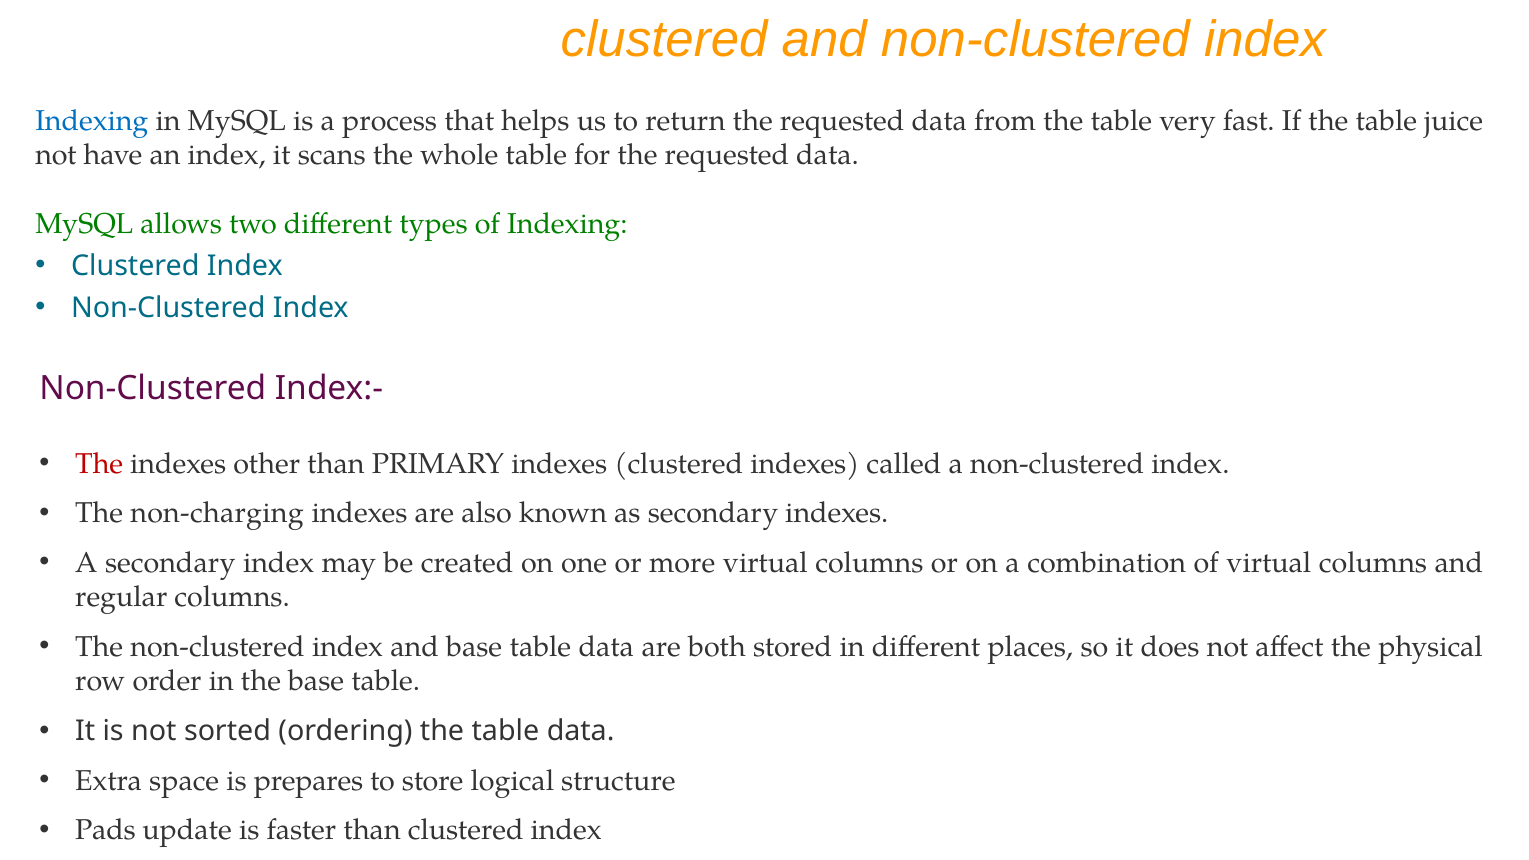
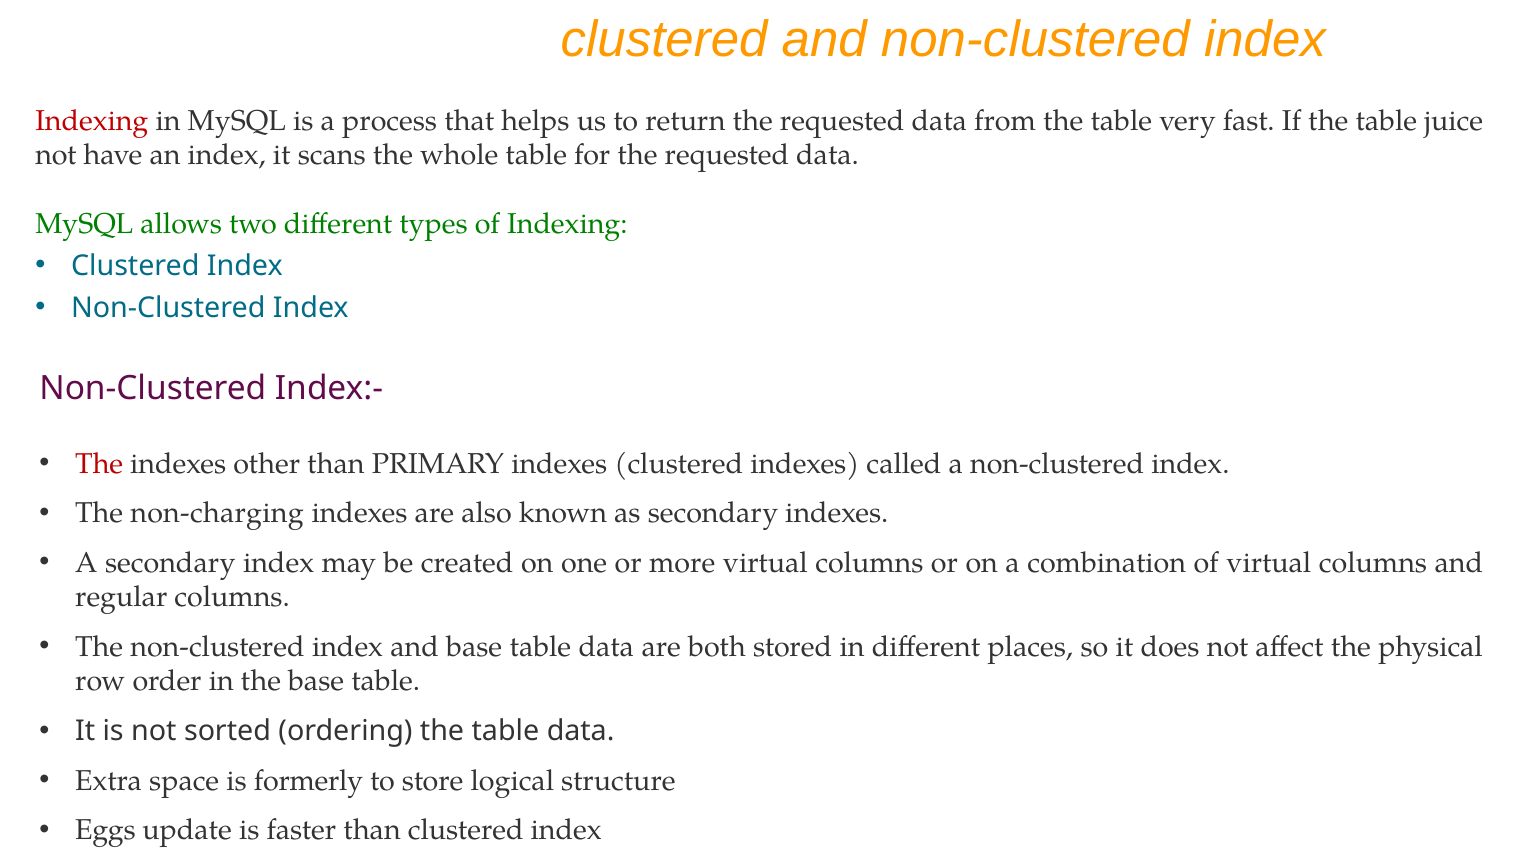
Indexing colour: blue -> red (92, 121)
prepares: prepares -> formerly (309, 781)
Pads: Pads -> Eggs (105, 830)
